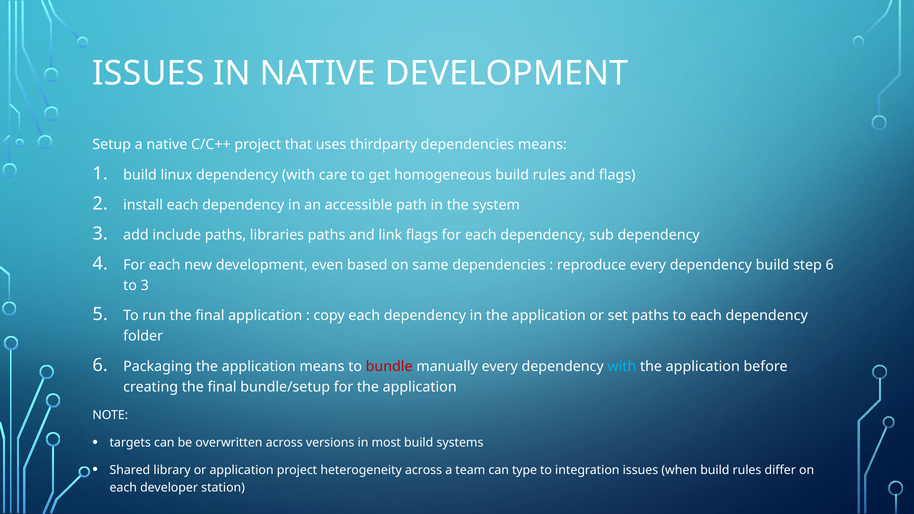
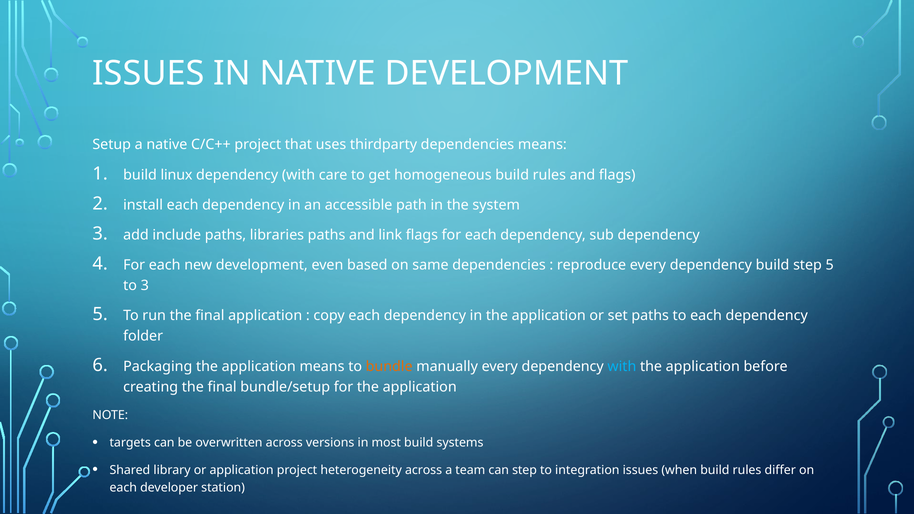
step 6: 6 -> 5 (830, 265)
bundle colour: red -> orange (389, 366)
can type: type -> step (525, 470)
